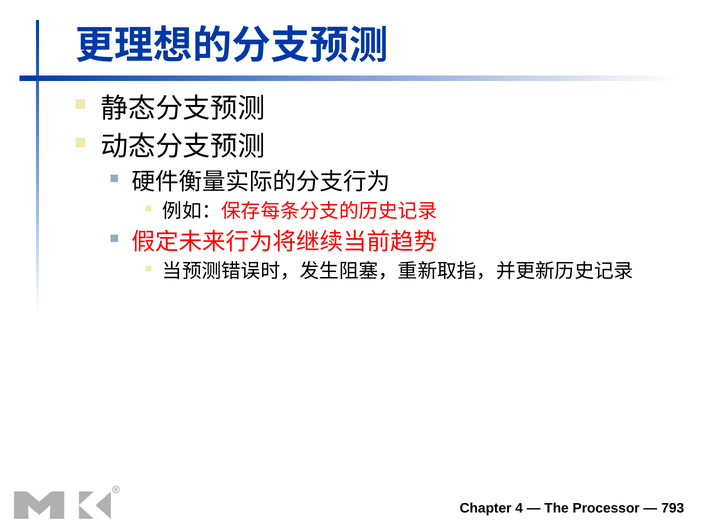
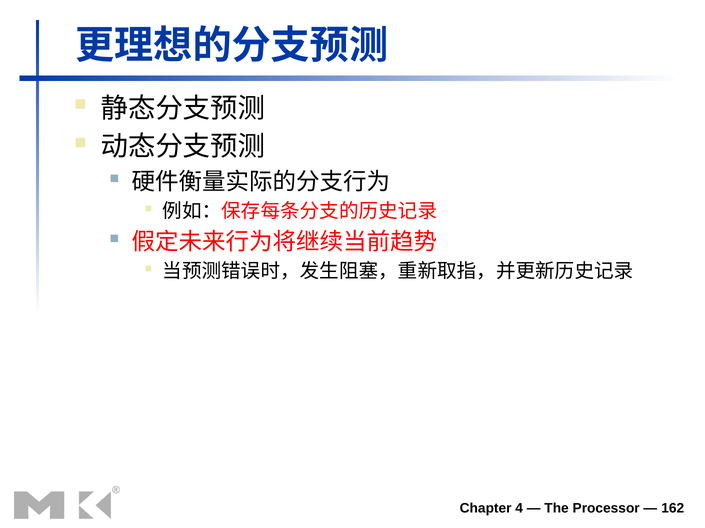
793: 793 -> 162 (673, 509)
